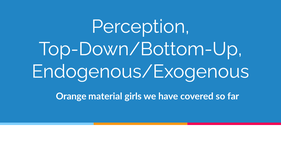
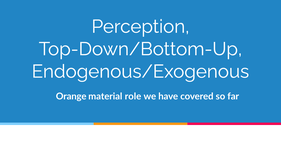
girls: girls -> role (133, 96)
